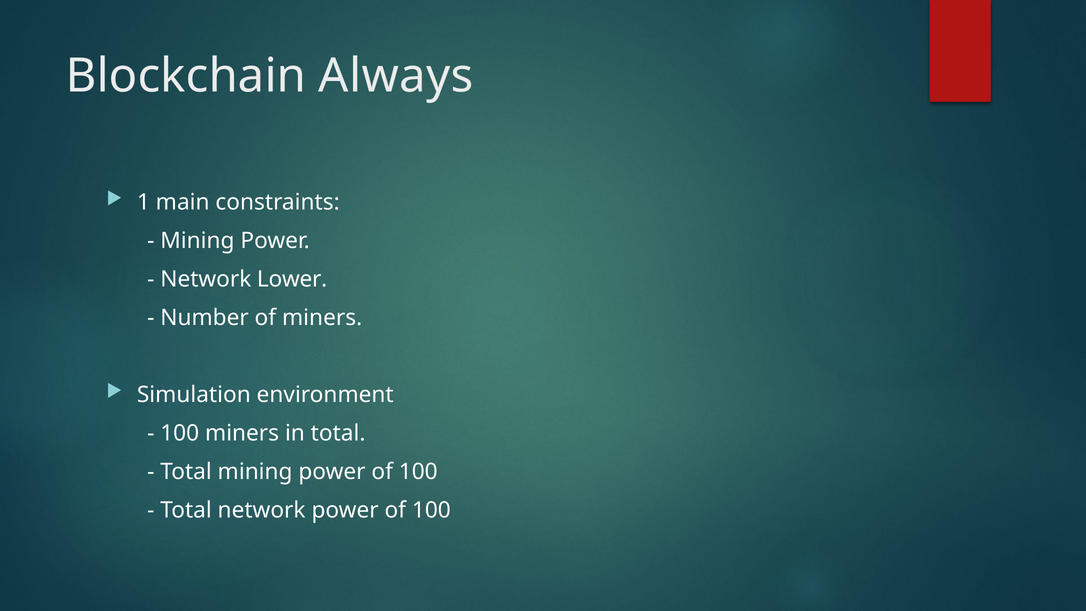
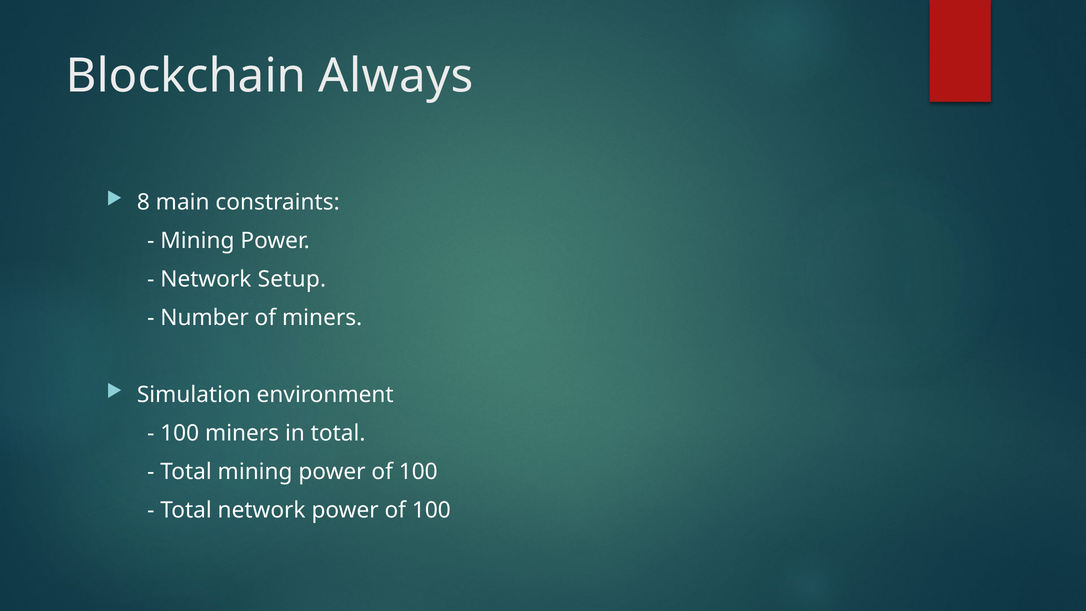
1: 1 -> 8 (143, 202)
Lower: Lower -> Setup (292, 279)
